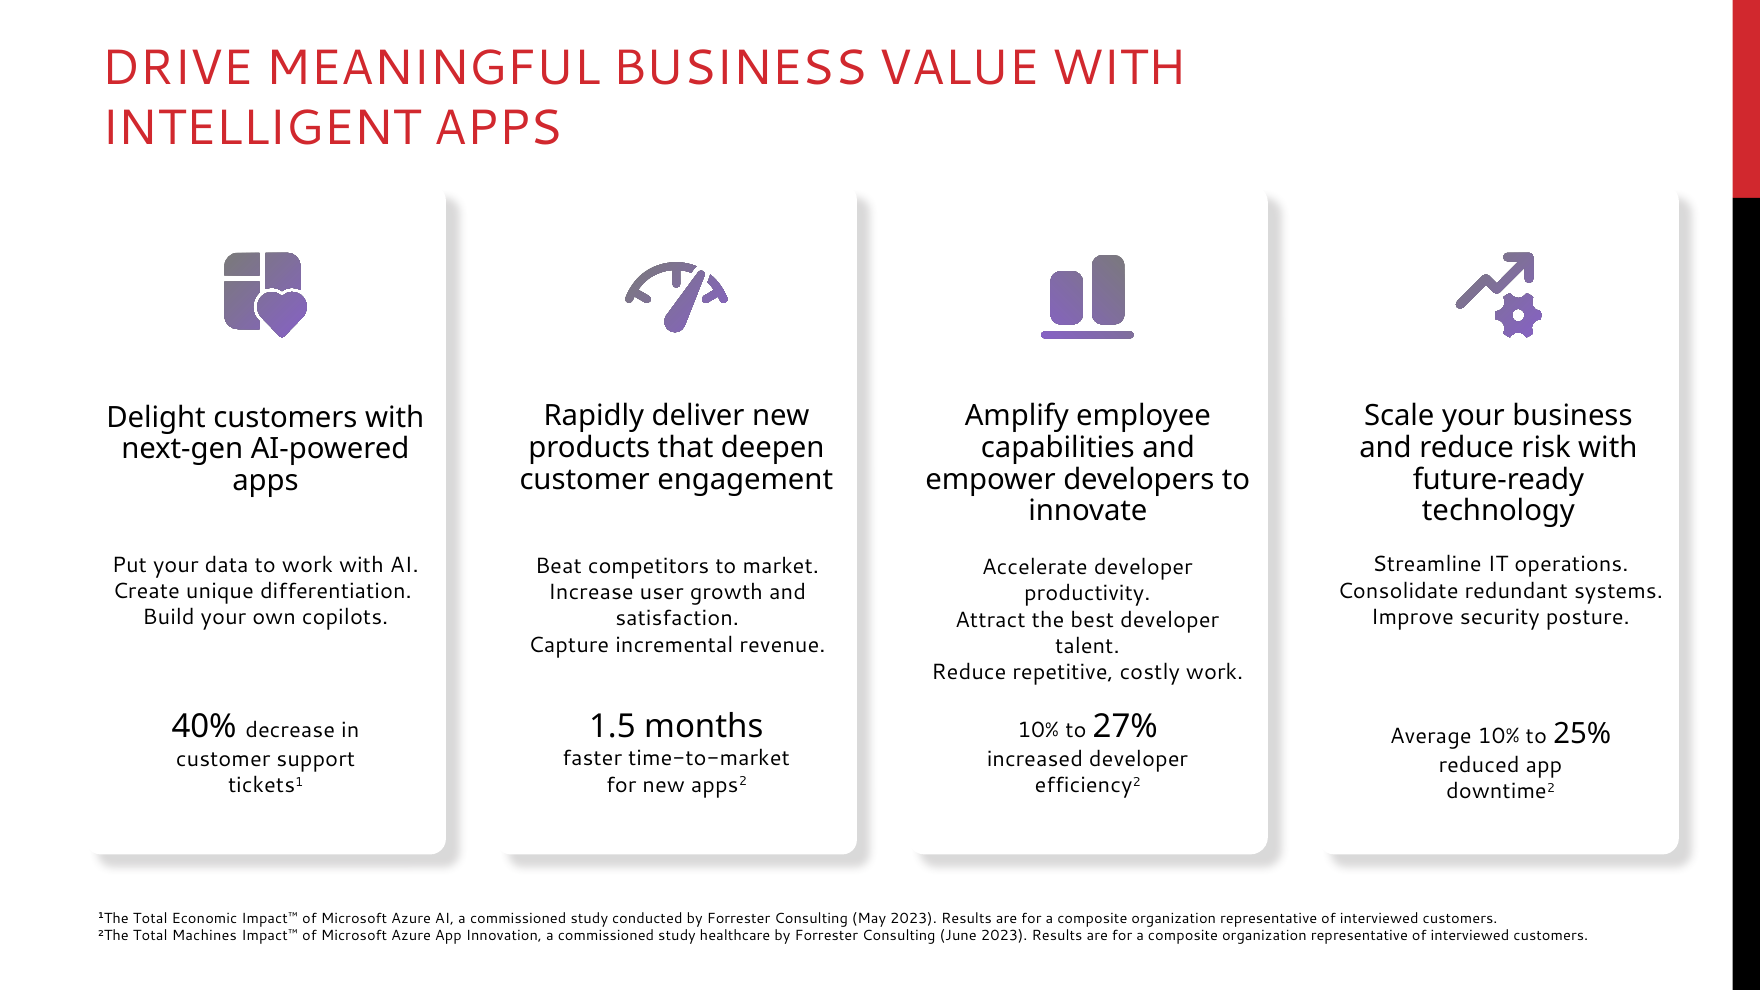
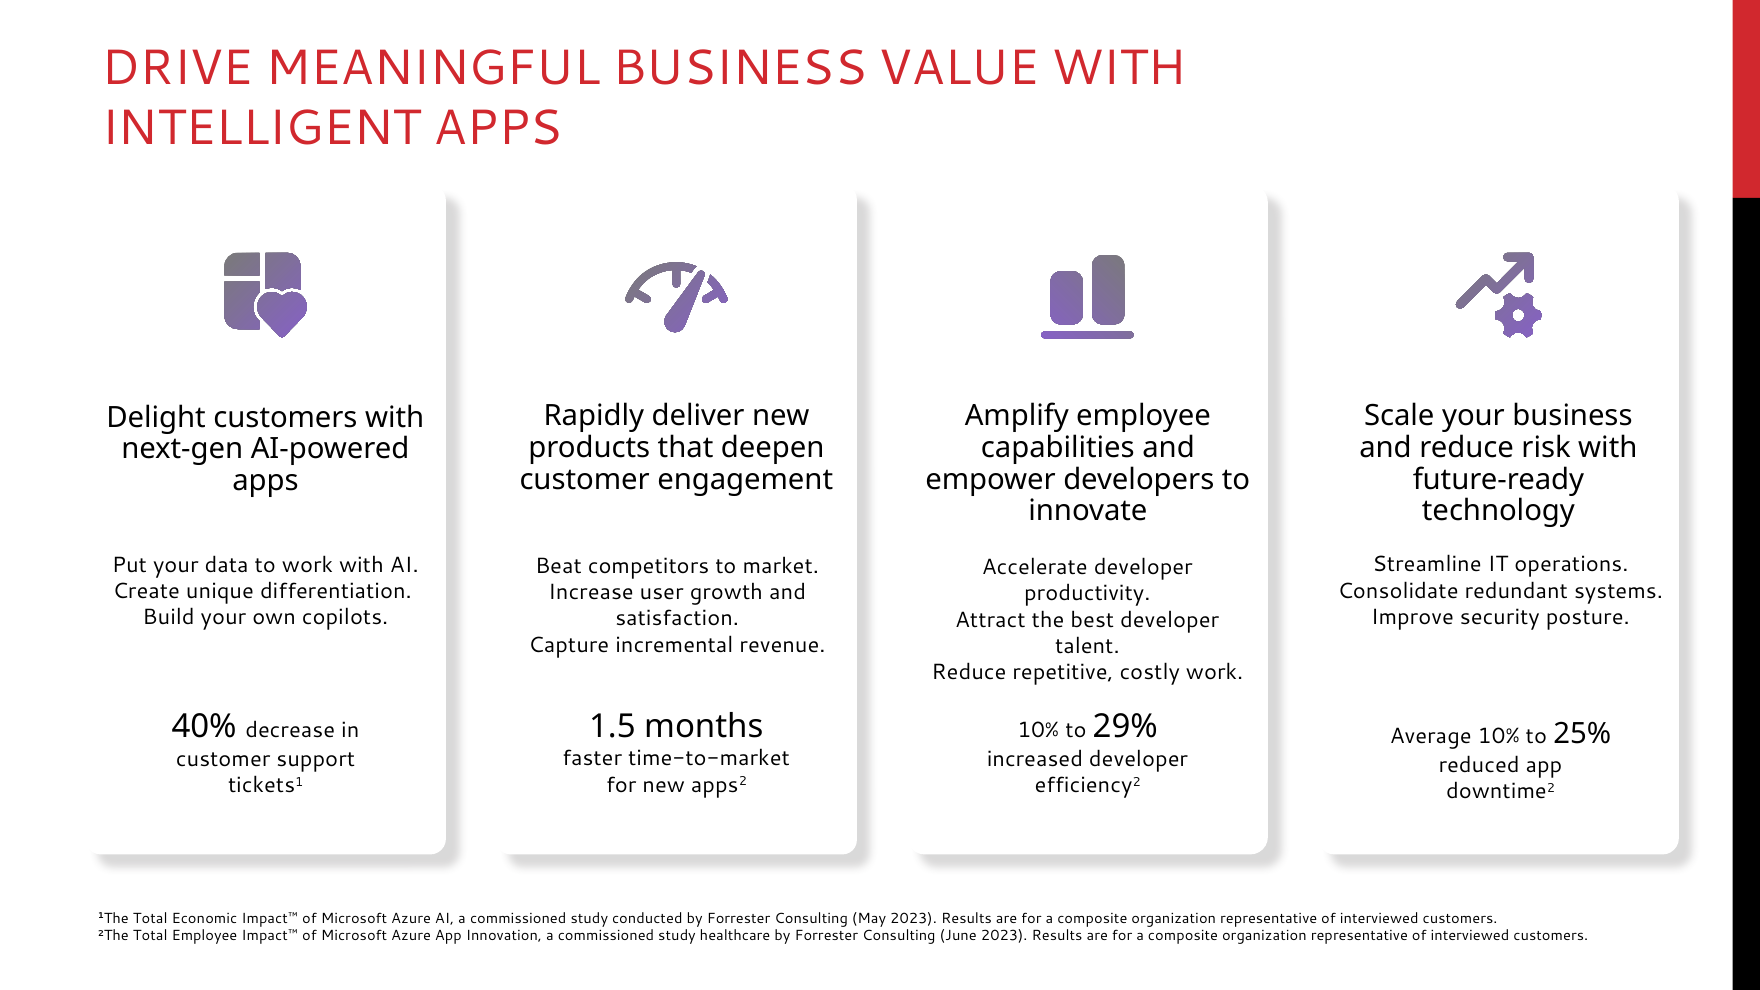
27%: 27% -> 29% (1125, 727)
Total Machines: Machines -> Employee (204, 936)
